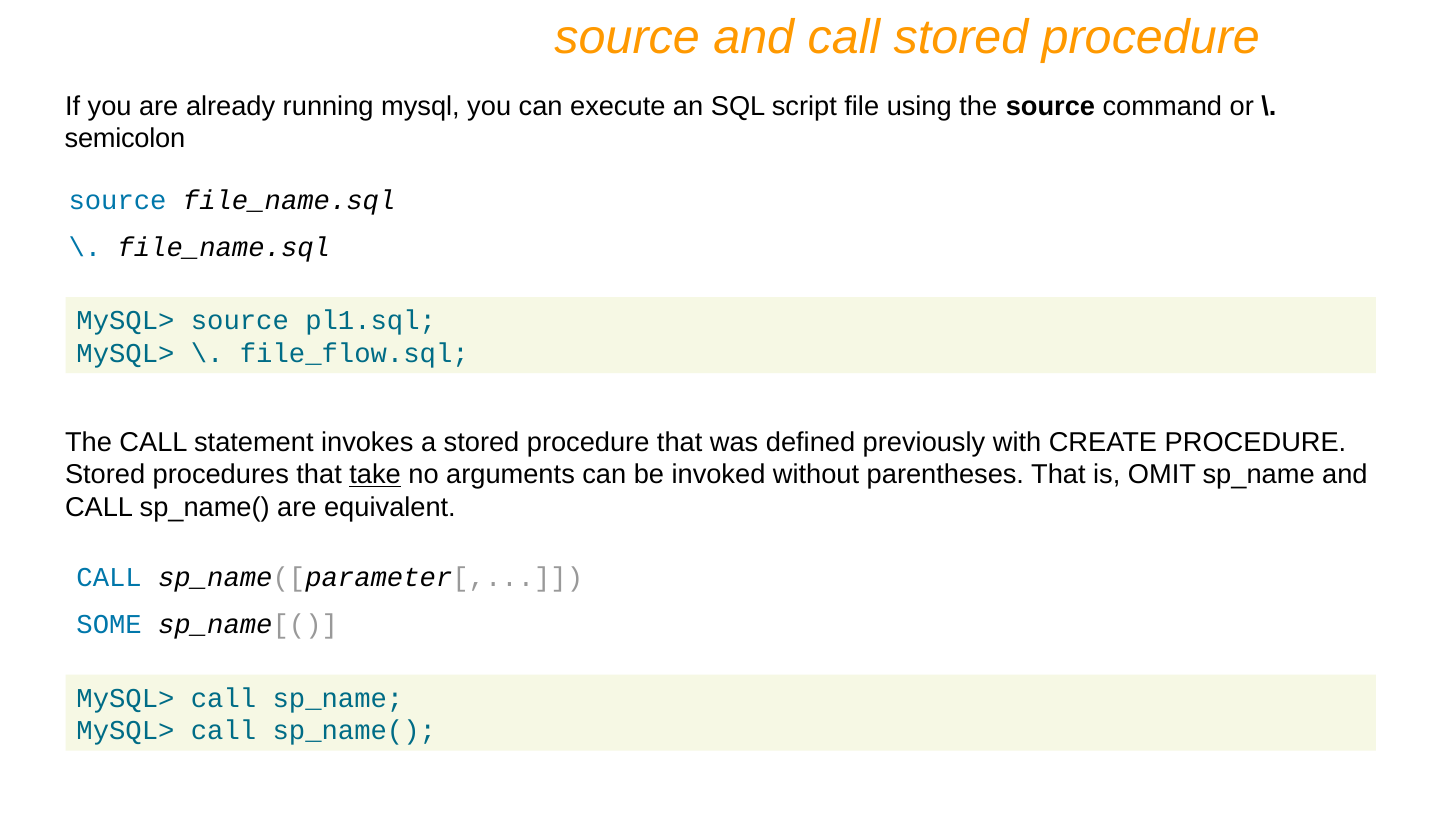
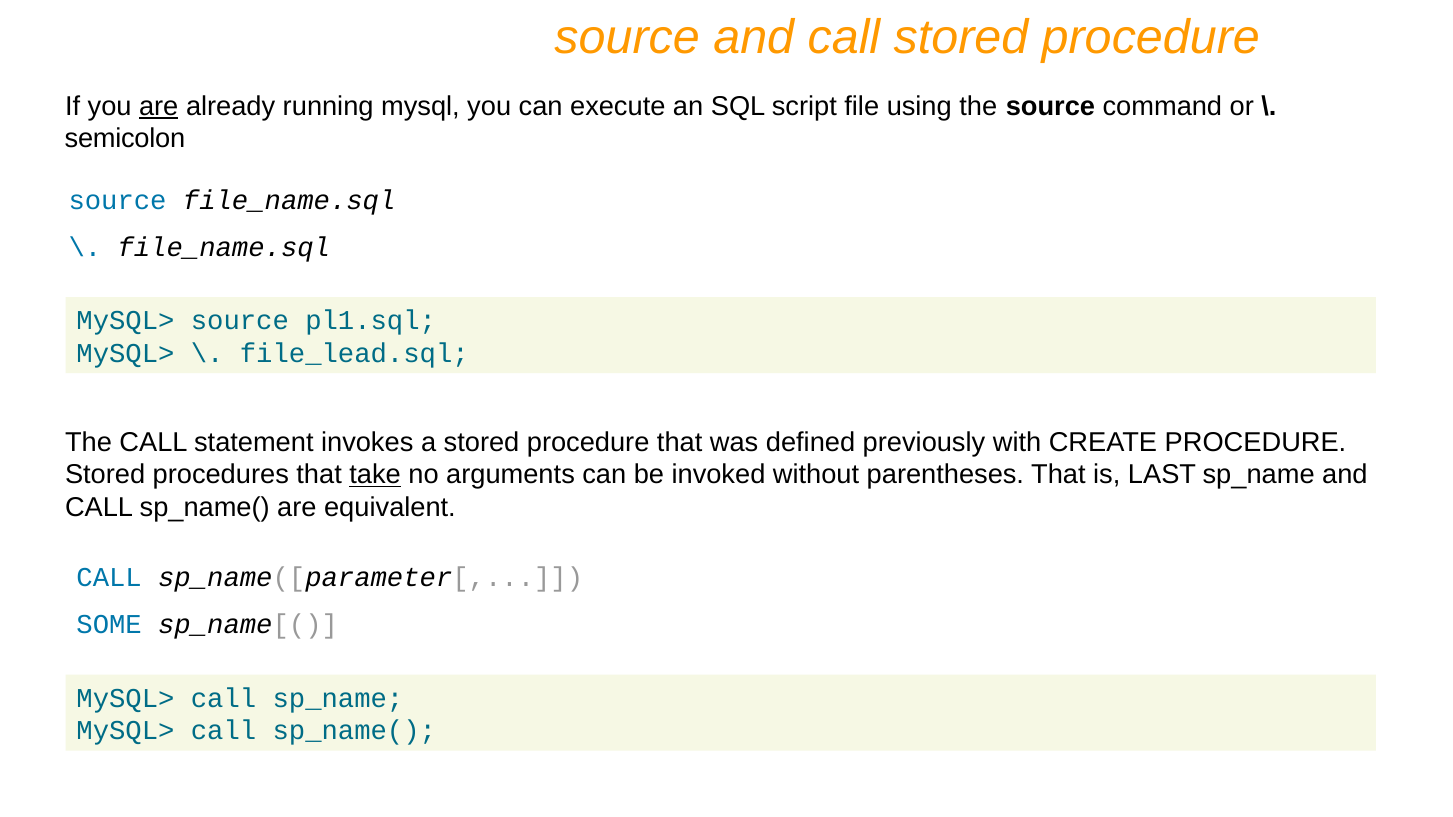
are underline: none -> present (159, 106)
file_flow.sql: file_flow.sql -> file_lead.sql (354, 354)
OMIT: OMIT -> LAST (1162, 475)
